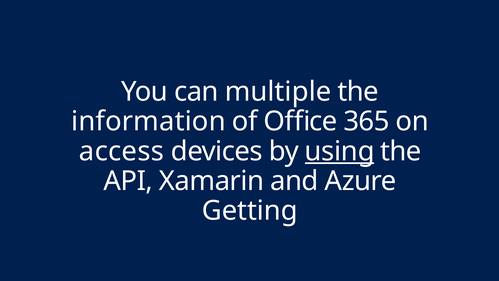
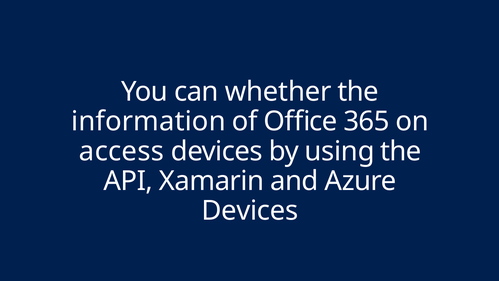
multiple: multiple -> whether (278, 92)
using underline: present -> none (340, 151)
Getting: Getting -> Devices (250, 211)
